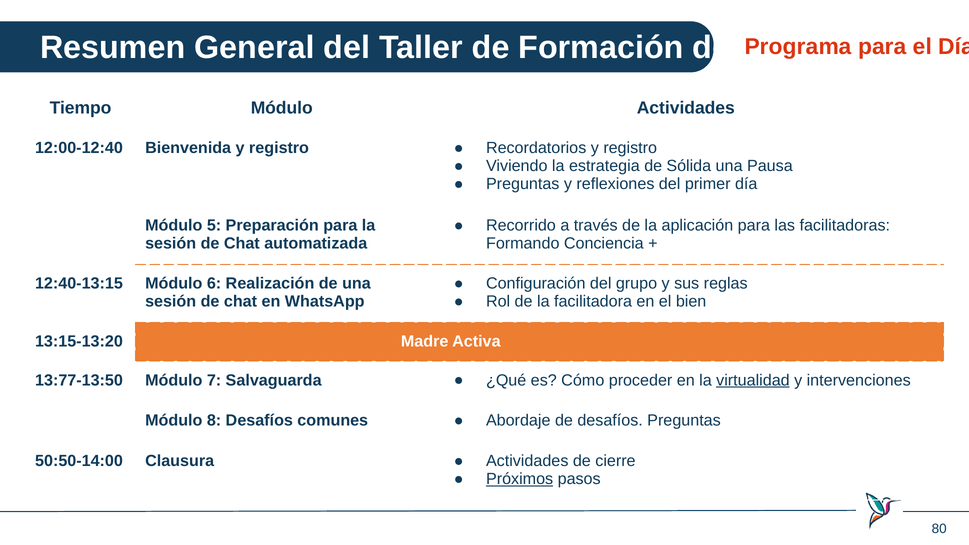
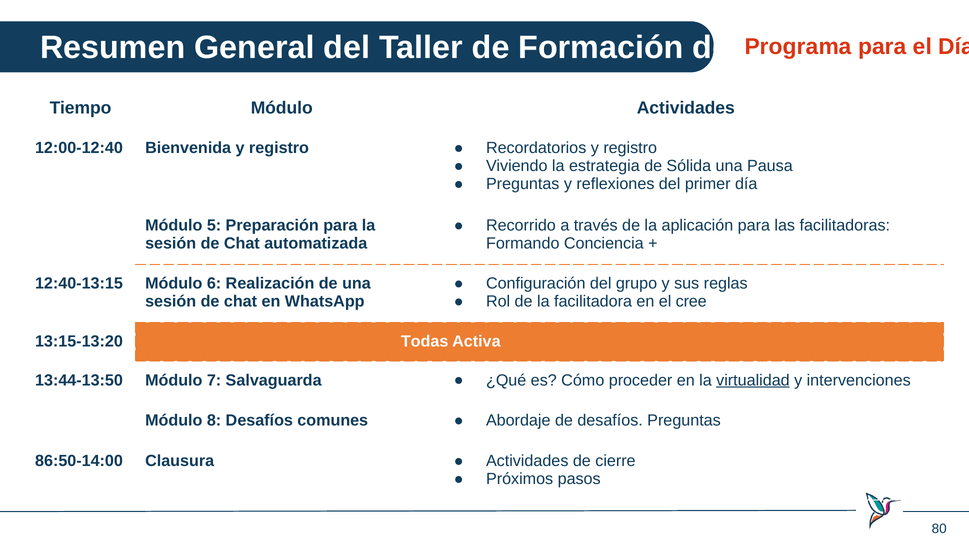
bien: bien -> cree (691, 302)
Madre: Madre -> Todas (425, 342)
13:77-13:50: 13:77-13:50 -> 13:44-13:50 (79, 380)
50:50-14:00: 50:50-14:00 -> 86:50-14:00 (79, 461)
Próximos underline: present -> none (520, 479)
